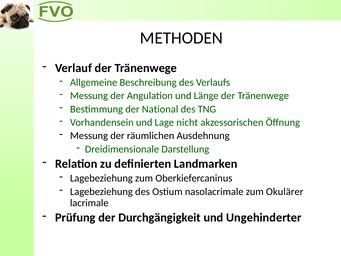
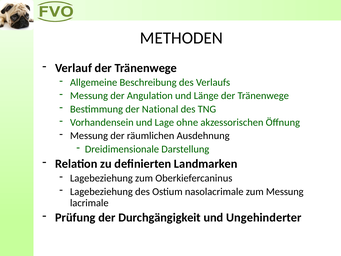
nicht: nicht -> ohne (187, 122)
zum Okulärer: Okulärer -> Messung (285, 191)
